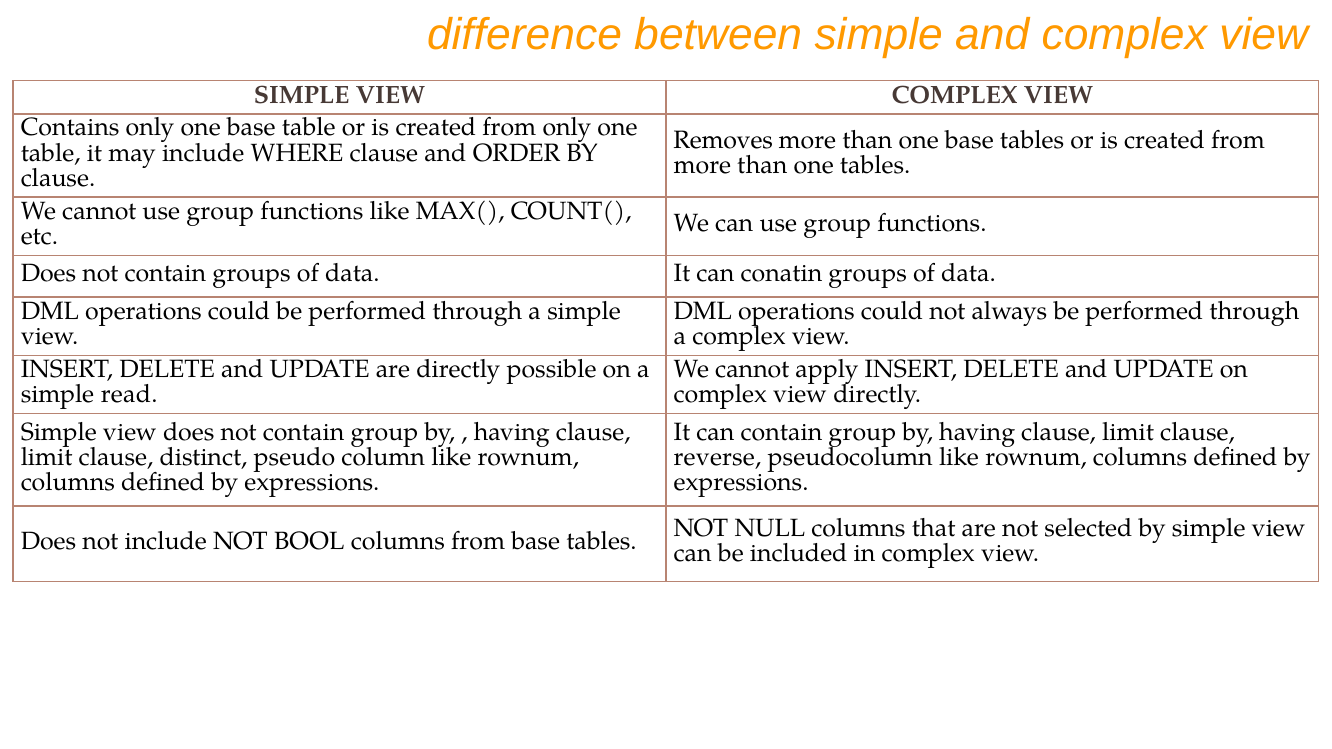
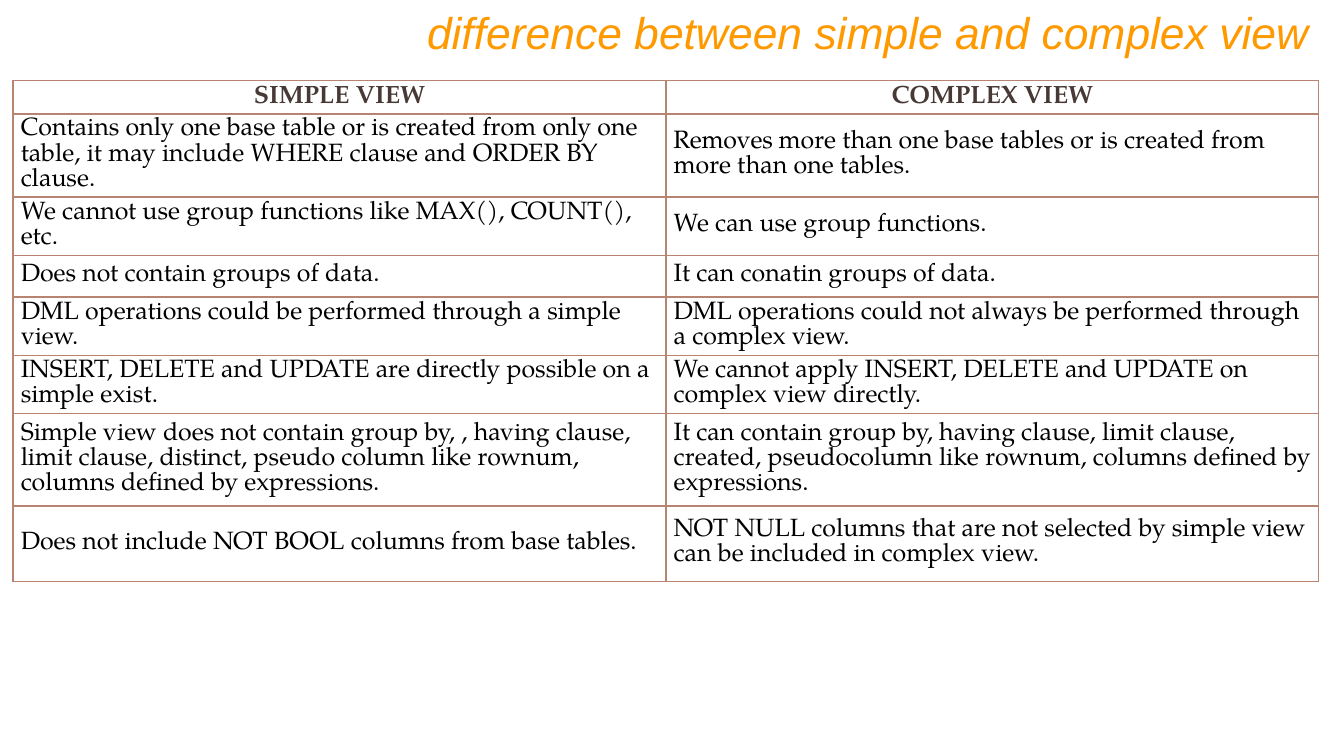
read: read -> exist (129, 395)
reverse: reverse -> created (718, 457)
